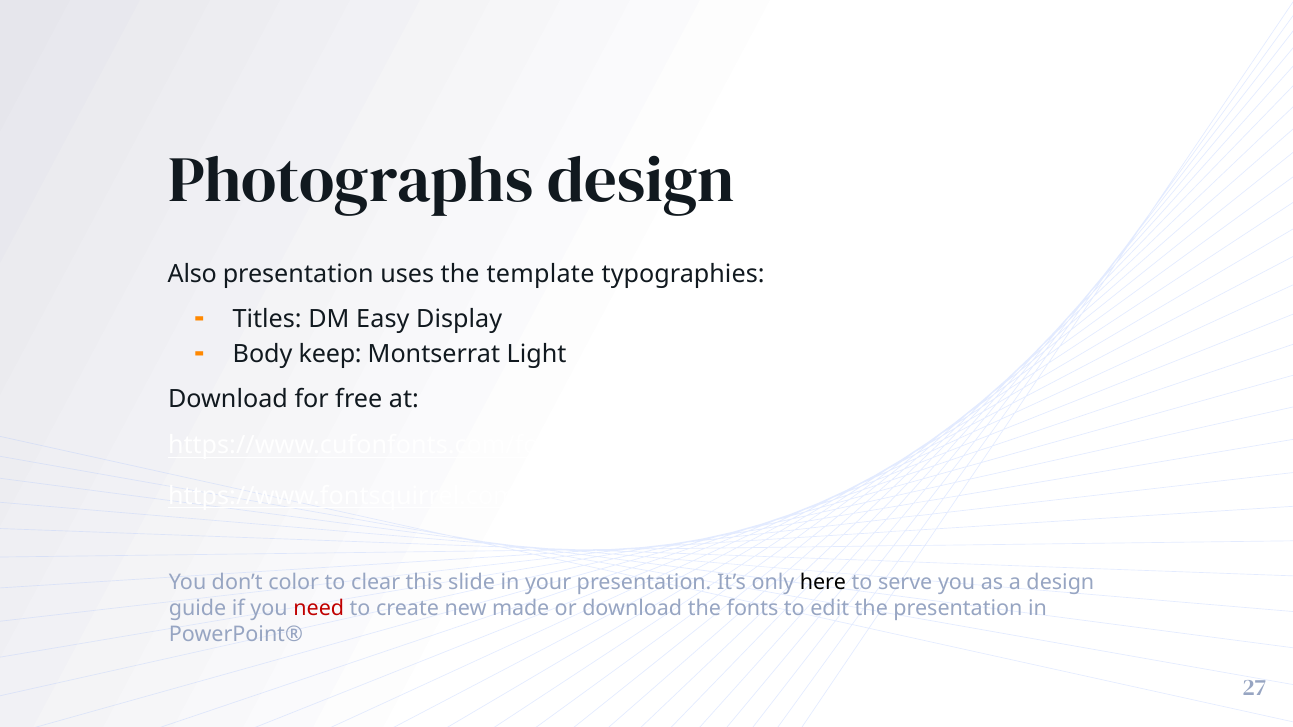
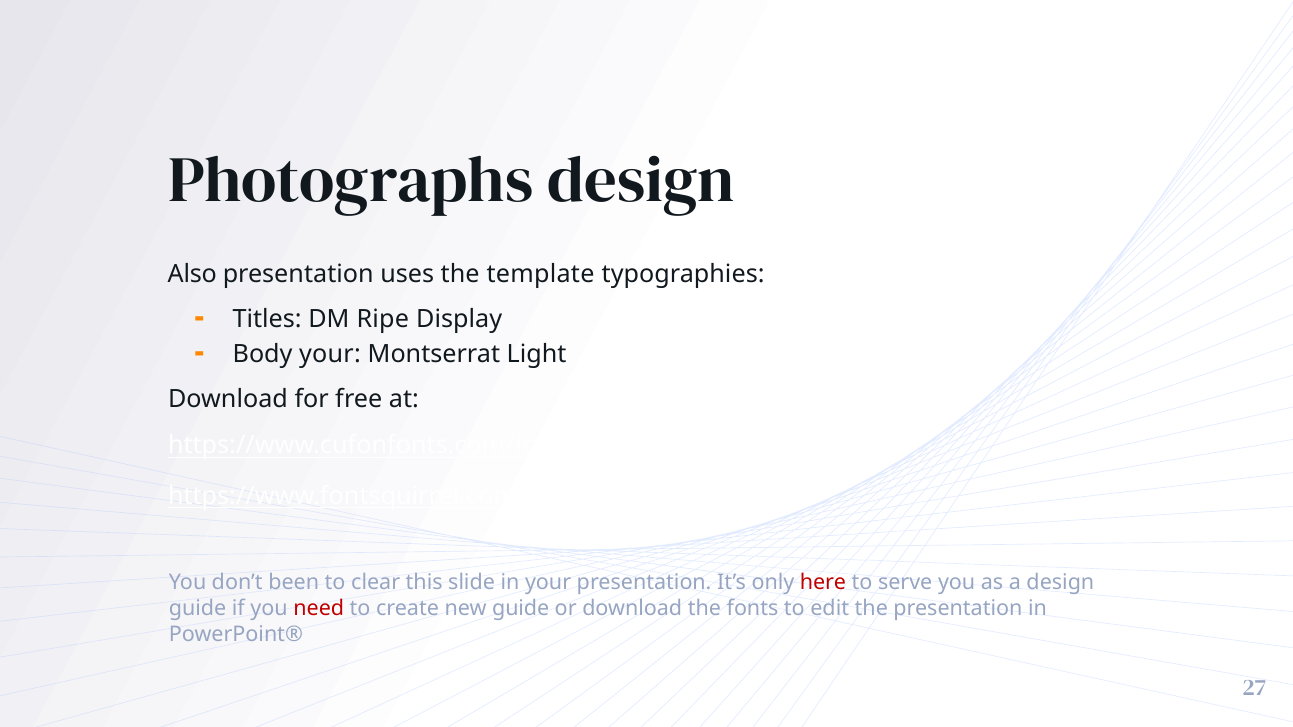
Easy: Easy -> Ripe (383, 320)
Body keep: keep -> your (330, 354)
color: color -> been (294, 583)
here colour: black -> red (823, 583)
new made: made -> guide (521, 609)
